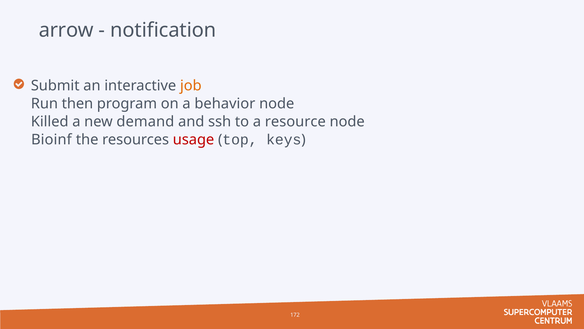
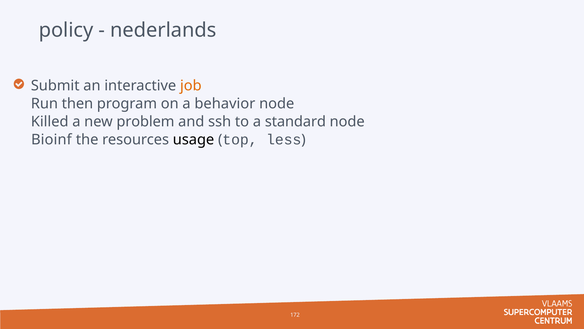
arrow: arrow -> policy (66, 30)
notification: notification -> nederlands (163, 30)
demand: demand -> problem (145, 121)
resource: resource -> standard (295, 121)
usage colour: red -> black (194, 140)
keys: keys -> less (284, 140)
